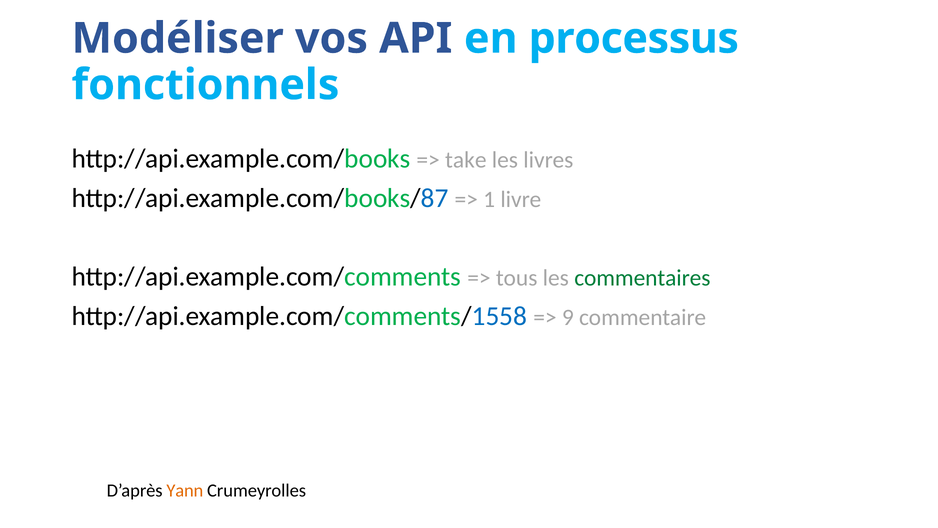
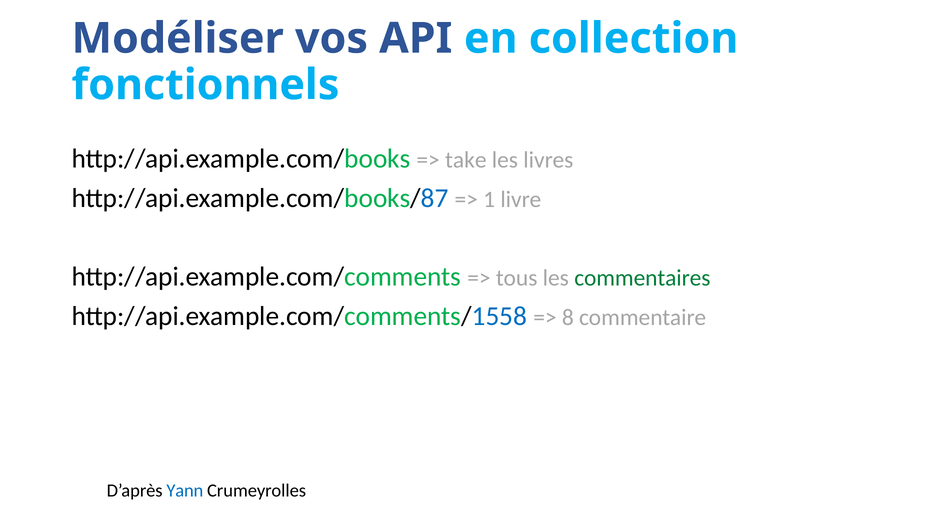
processus: processus -> collection (634, 38)
9: 9 -> 8 (568, 317)
Yann colour: orange -> blue (185, 490)
